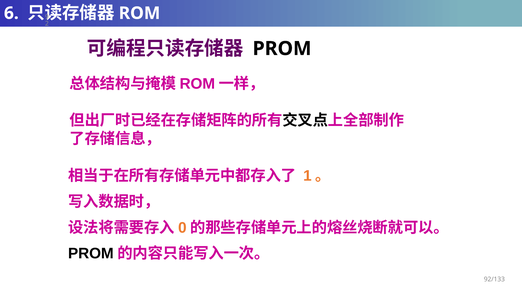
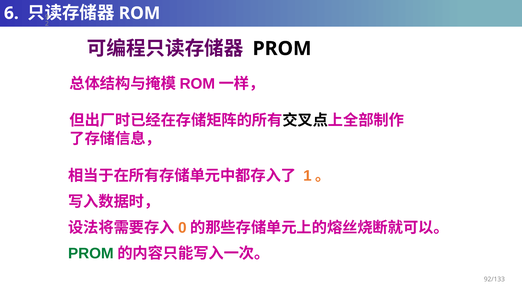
PROM colour: black -> green (91, 253)
